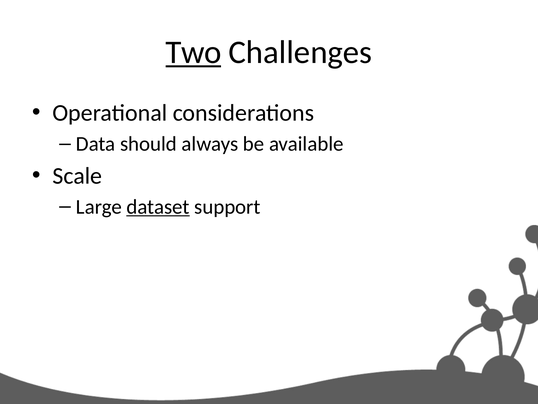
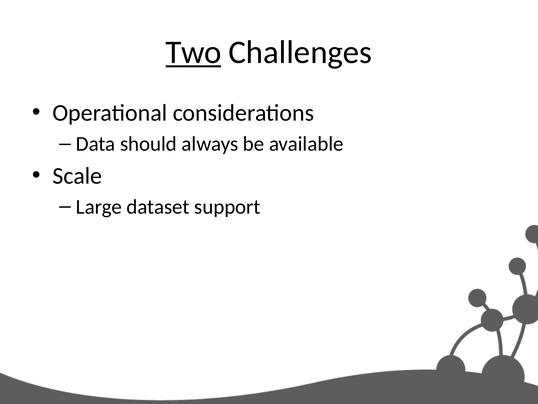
dataset underline: present -> none (158, 207)
